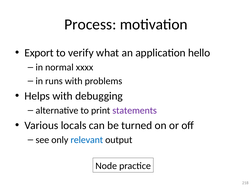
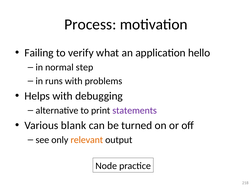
Export: Export -> Failing (39, 53)
xxxx: xxxx -> step (85, 67)
locals: locals -> blank (74, 125)
relevant colour: blue -> orange (87, 140)
